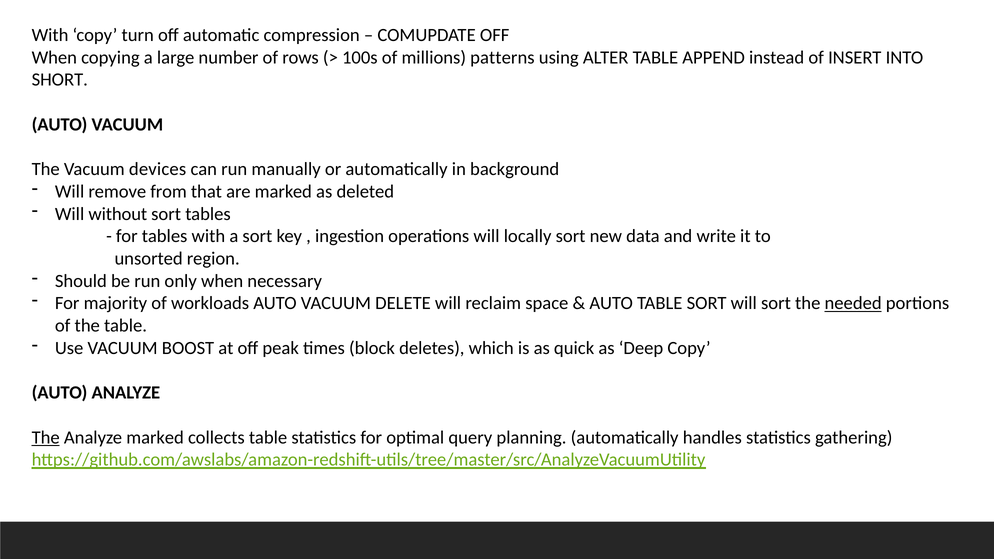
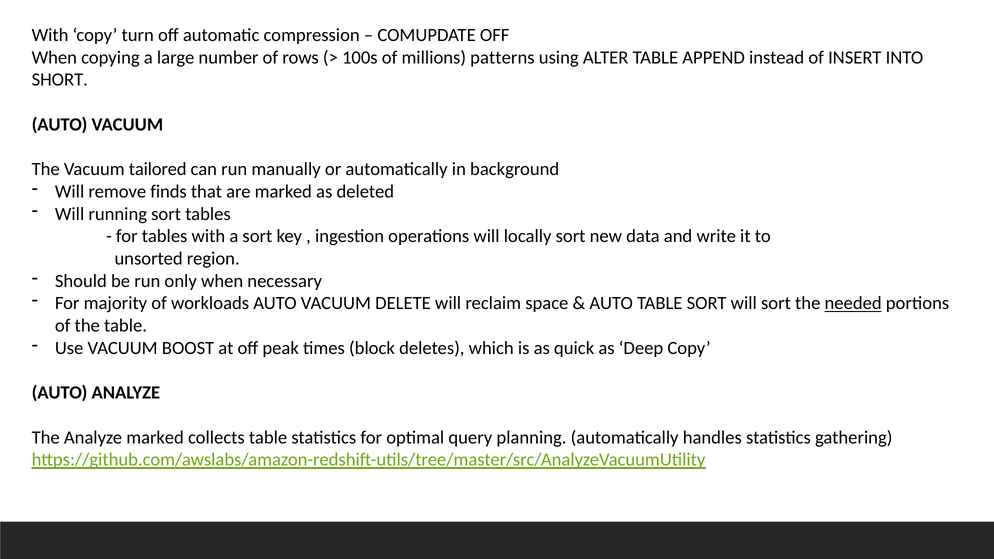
devices: devices -> tailored (158, 169)
from: from -> finds (169, 192)
without: without -> running (118, 214)
The underline: present -> none (46, 438)
